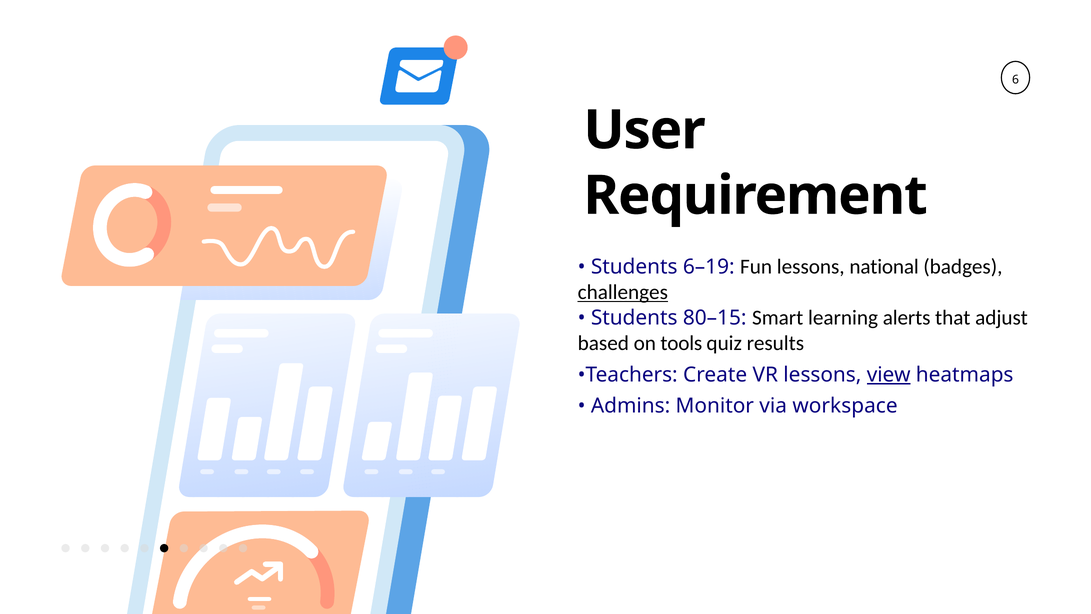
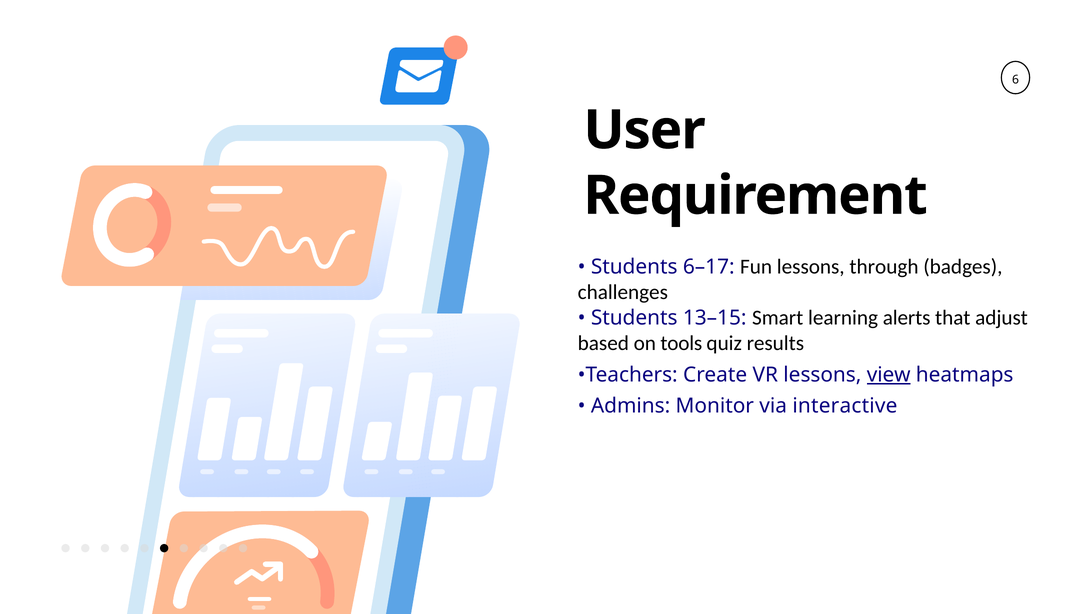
6–19: 6–19 -> 6–17 (709, 267)
national: national -> through (884, 267)
challenges underline: present -> none (623, 292)
80–15: 80–15 -> 13–15 (715, 318)
workspace: workspace -> interactive (845, 406)
